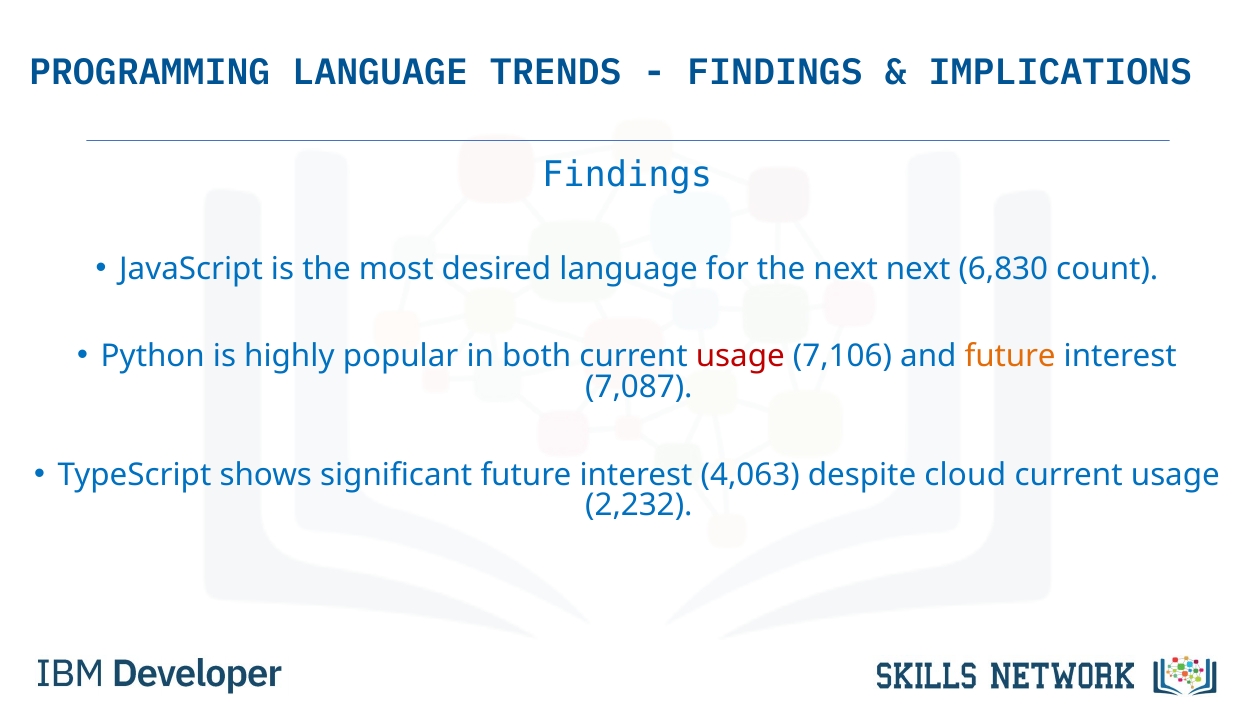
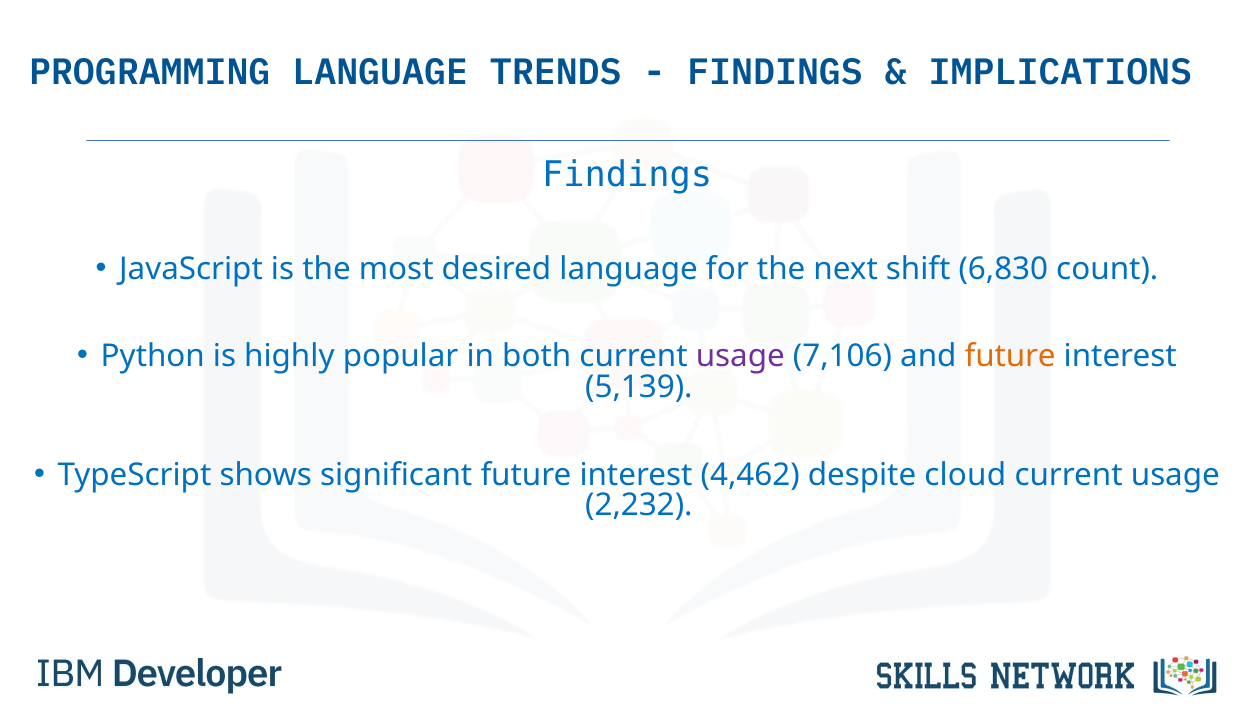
next next: next -> shift (918, 269)
usage colour: red -> purple (740, 357)
7,087: 7,087 -> 5,139 (639, 387)
4,063: 4,063 -> 4,462 (750, 475)
